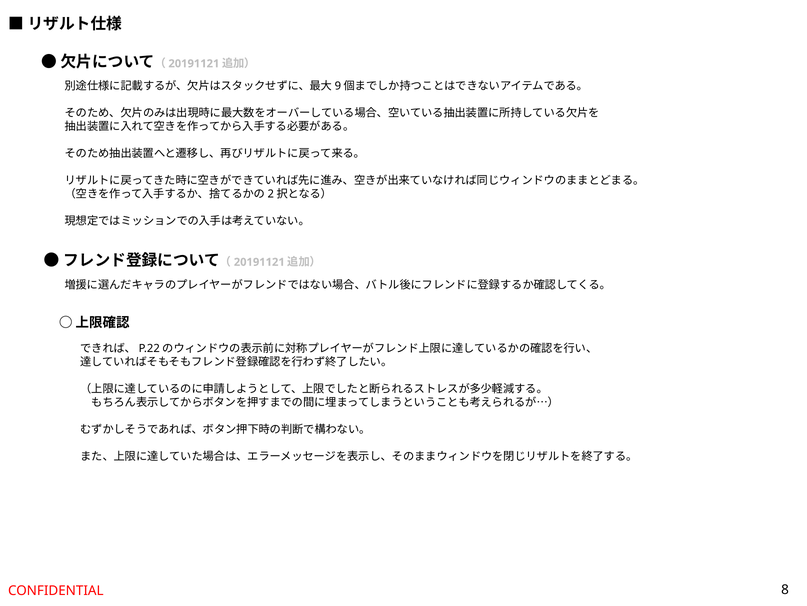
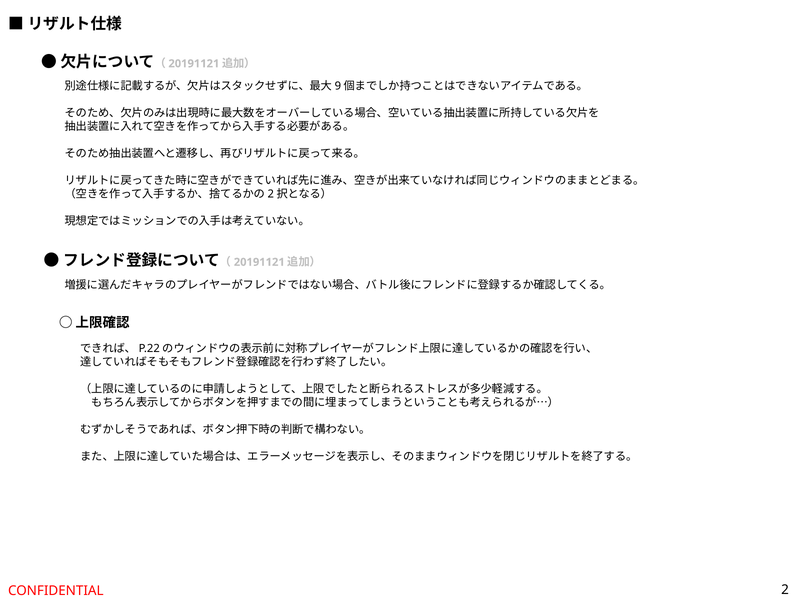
8: 8 -> 2 (785, 589)
